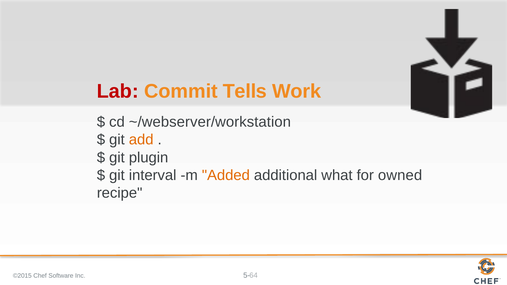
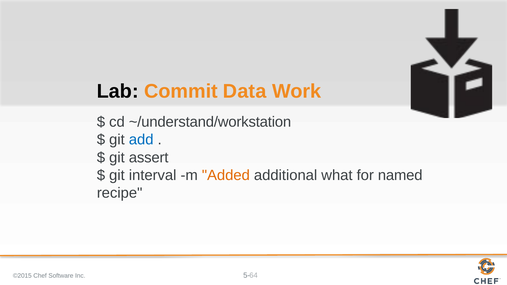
Lab colour: red -> black (118, 91)
Tells: Tells -> Data (245, 91)
~/webserver/workstation: ~/webserver/workstation -> ~/understand/workstation (210, 122)
add colour: orange -> blue (141, 140)
plugin: plugin -> assert (149, 158)
owned: owned -> named (400, 175)
